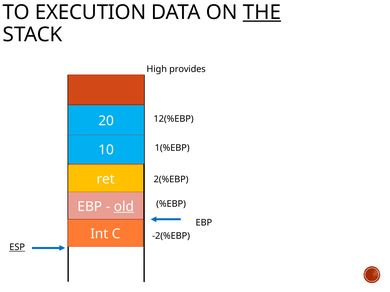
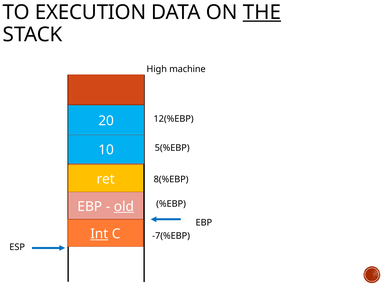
provides: provides -> machine (187, 69)
1(%EBP: 1(%EBP -> 5(%EBP (172, 148)
2(%EBP: 2(%EBP -> 8(%EBP (171, 180)
Int underline: none -> present (99, 234)
-2(%EBP: -2(%EBP -> -7(%EBP (171, 236)
ESP underline: present -> none (17, 248)
